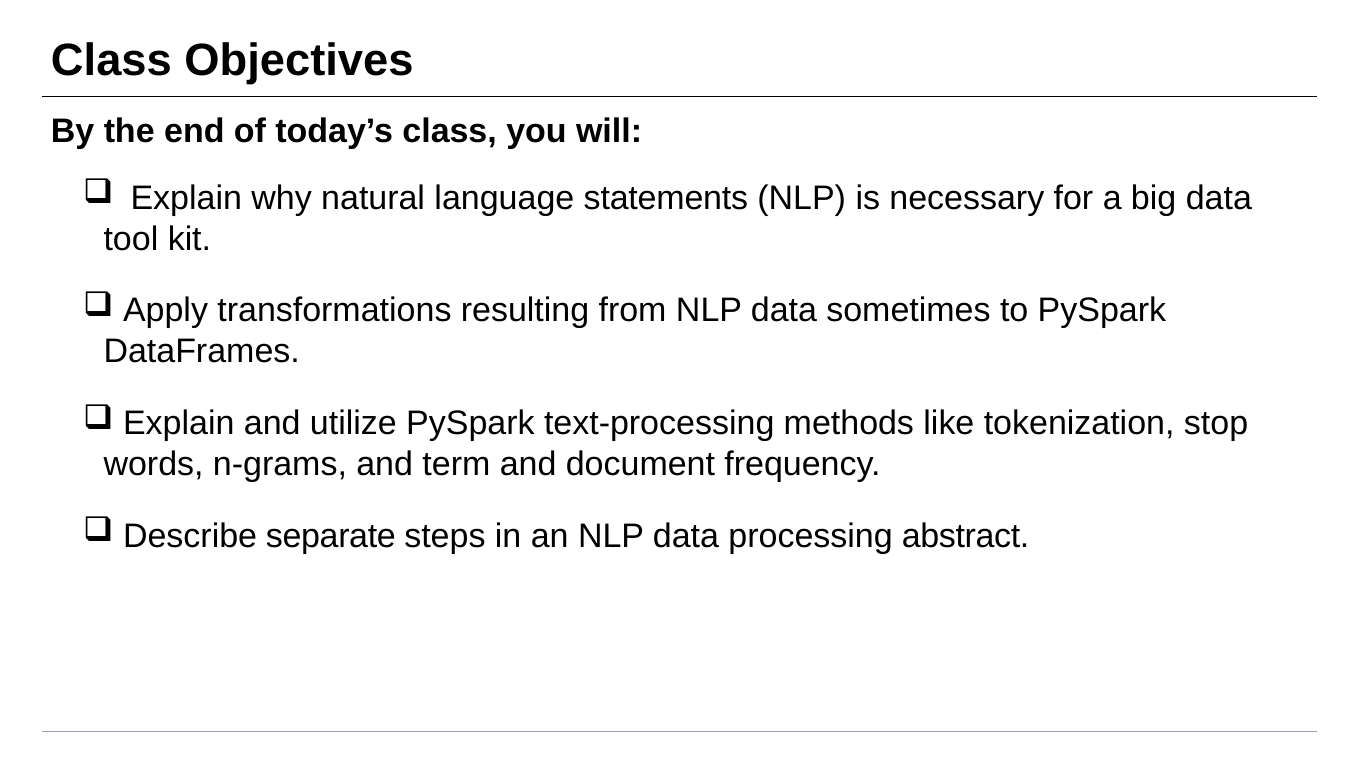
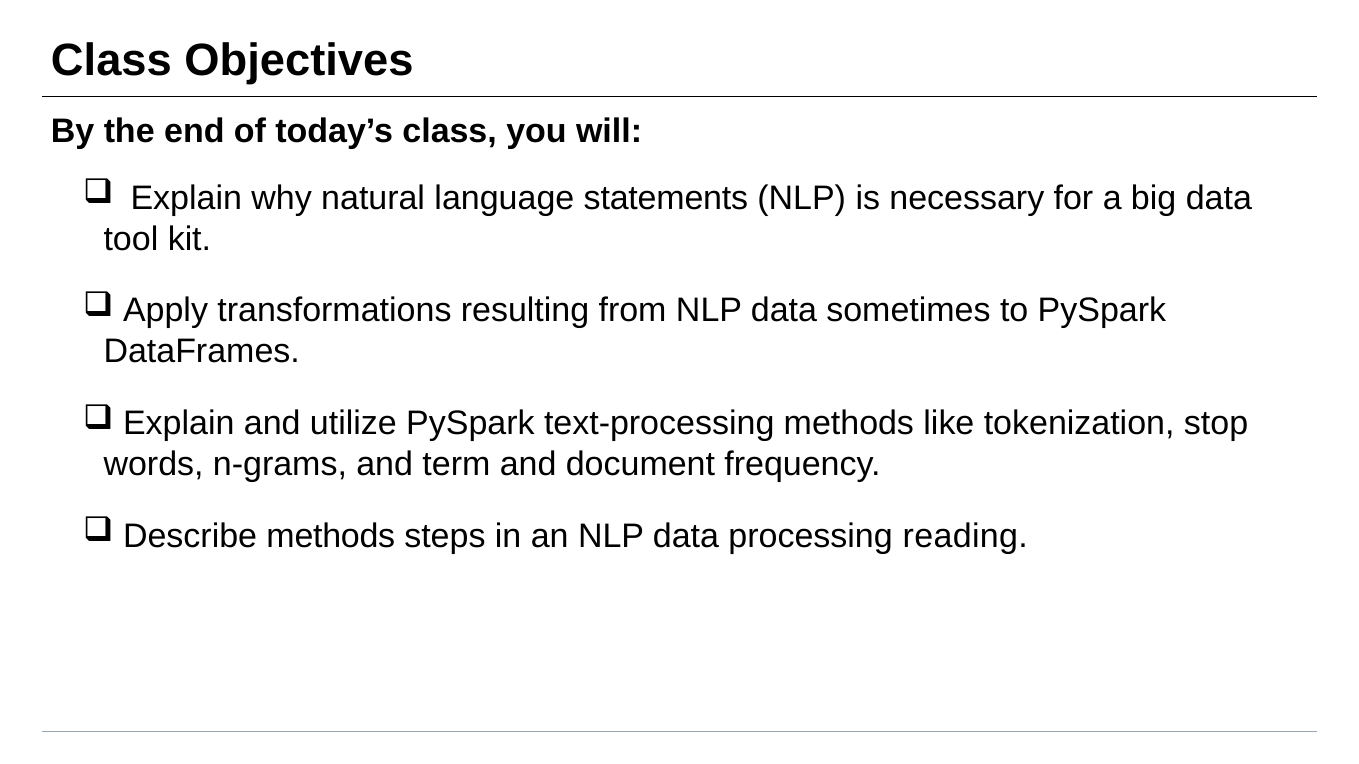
Describe separate: separate -> methods (331, 536)
abstract: abstract -> reading (965, 536)
